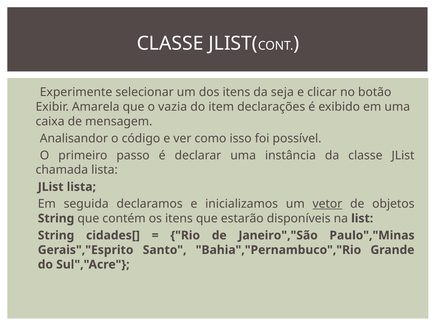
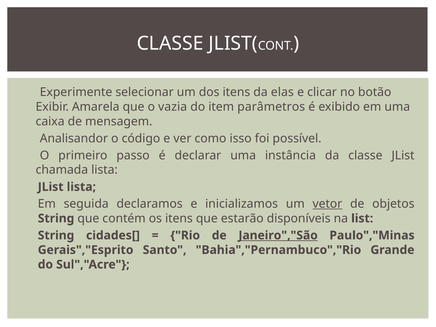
seja: seja -> elas (282, 92)
declarações: declarações -> parâmetros (271, 107)
Janeiro","São underline: none -> present (278, 235)
